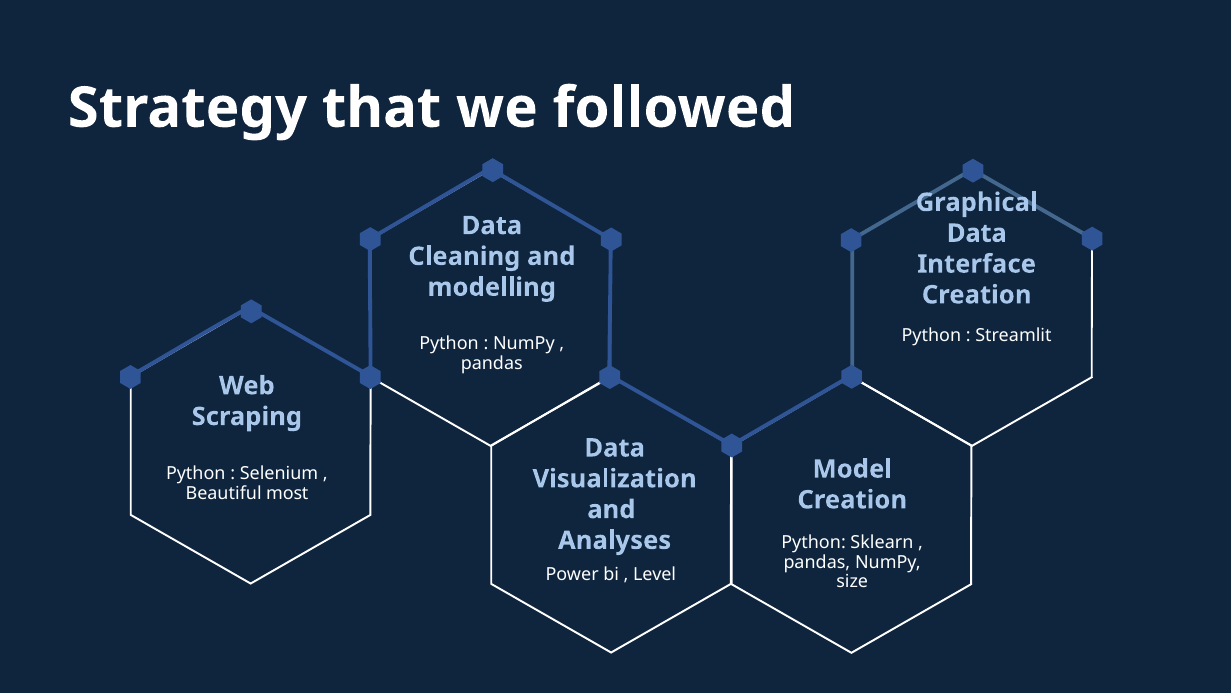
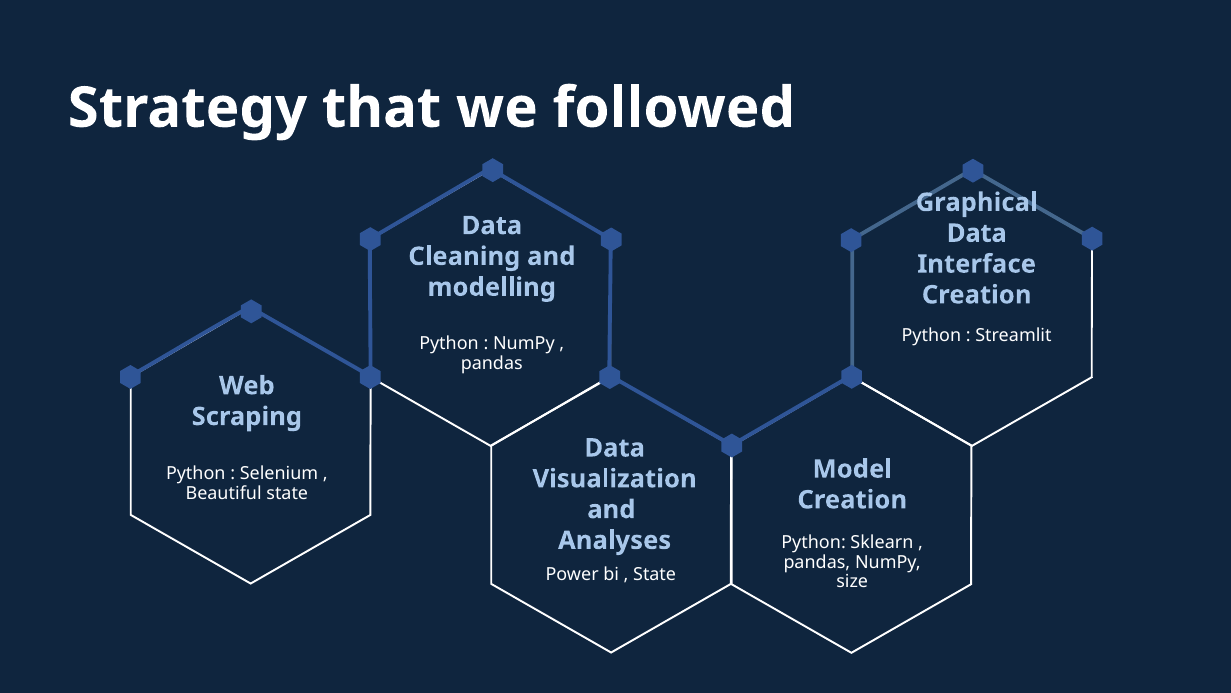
Beautiful most: most -> state (287, 493)
Level: Level -> State (655, 574)
